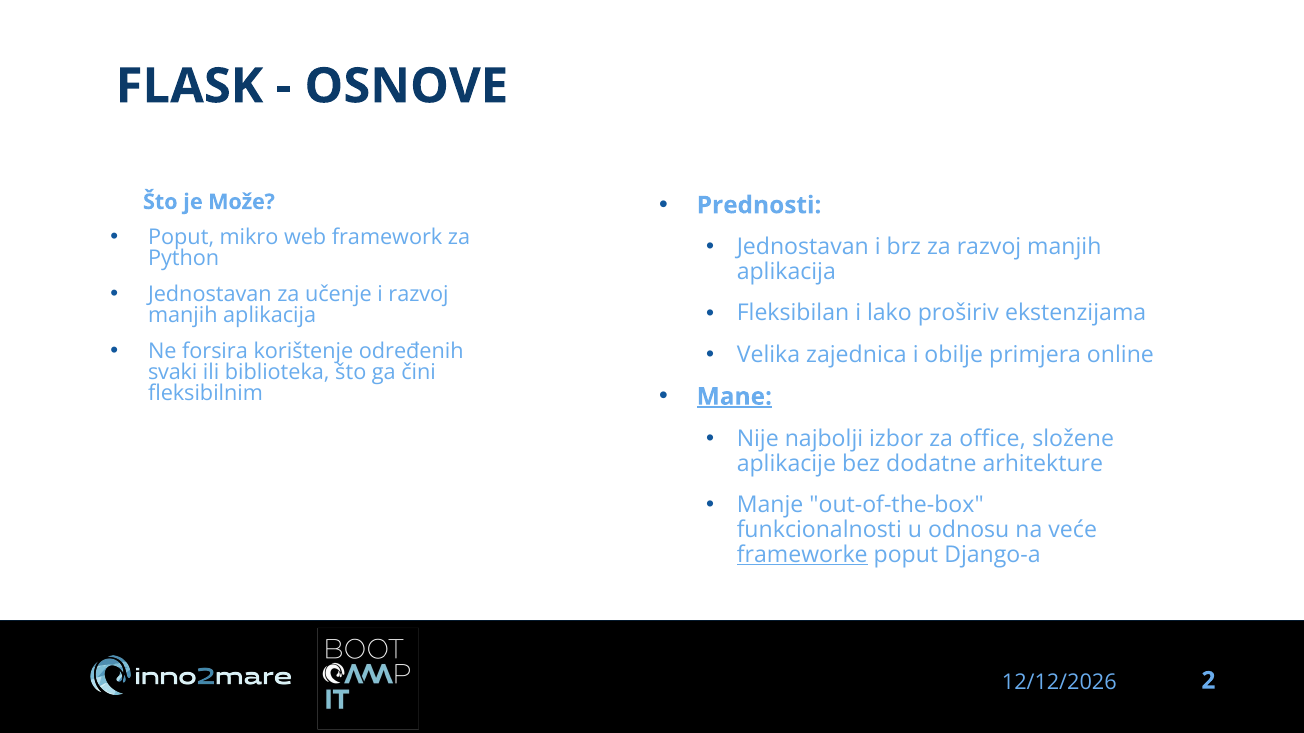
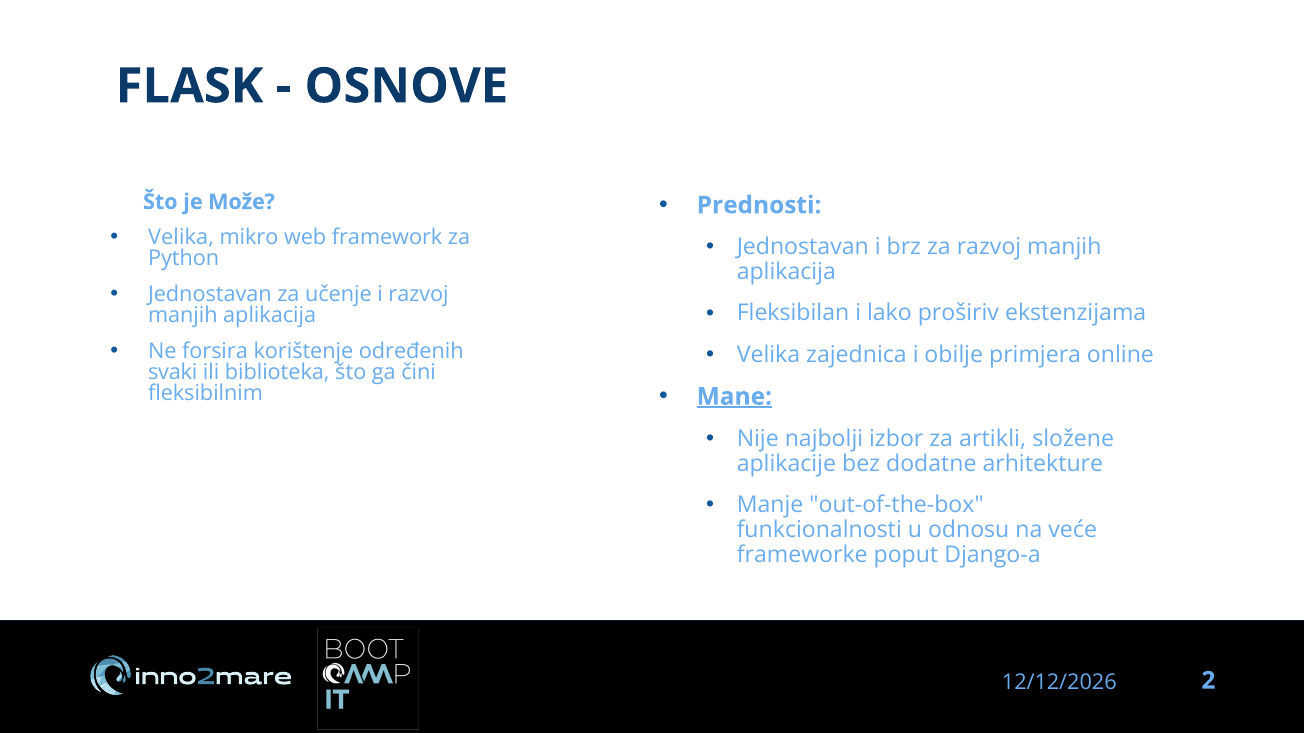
Poput: Poput -> Velika (181, 238)
office: office -> artikli (993, 439)
frameworke underline: present -> none (802, 555)
